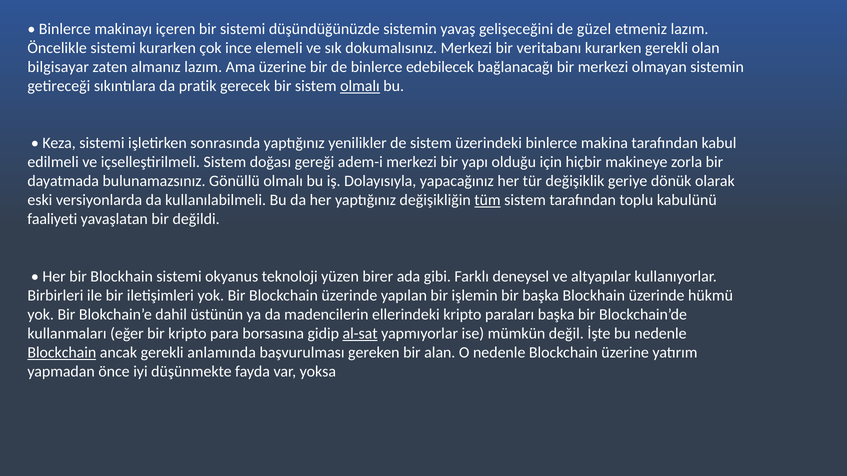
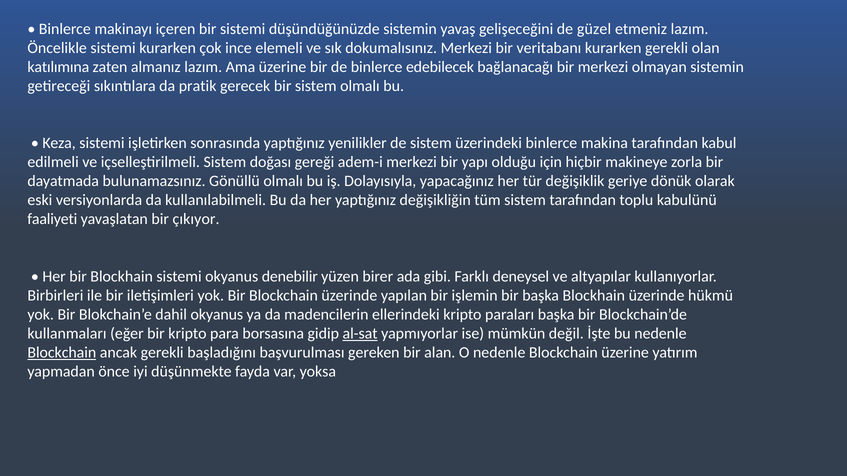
bilgisayar: bilgisayar -> katılımına (58, 67)
olmalı underline: present -> none (360, 86)
tüm underline: present -> none (487, 200)
değildi: değildi -> çıkıyor (196, 219)
teknoloji: teknoloji -> denebilir (290, 277)
dahil üstünün: üstünün -> okyanus (217, 315)
anlamında: anlamında -> başladığını (222, 353)
